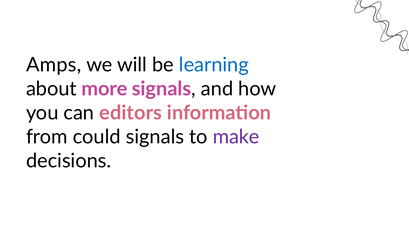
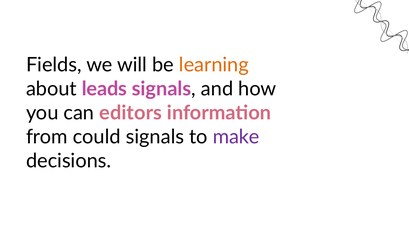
Amps: Amps -> Fields (54, 65)
learning colour: blue -> orange (214, 65)
more: more -> leads (104, 89)
